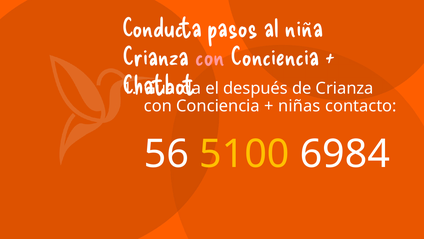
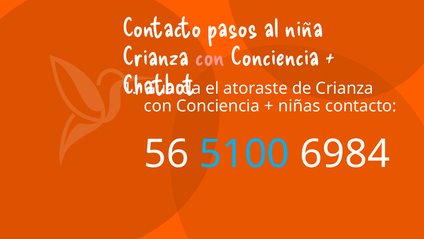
Conducta: Conducta -> Contacto (162, 28)
después: después -> atoraste (255, 88)
5100 colour: yellow -> light blue (244, 154)
